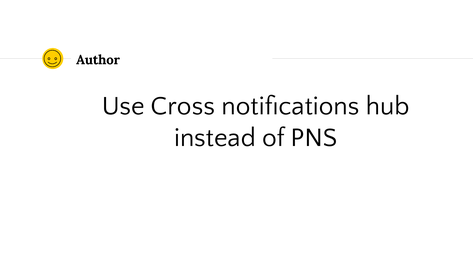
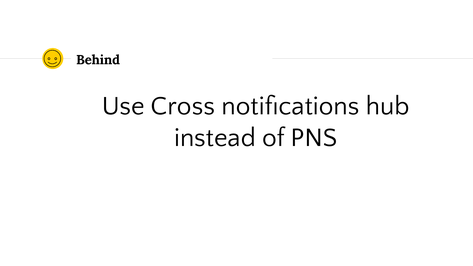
Author: Author -> Behind (98, 60)
